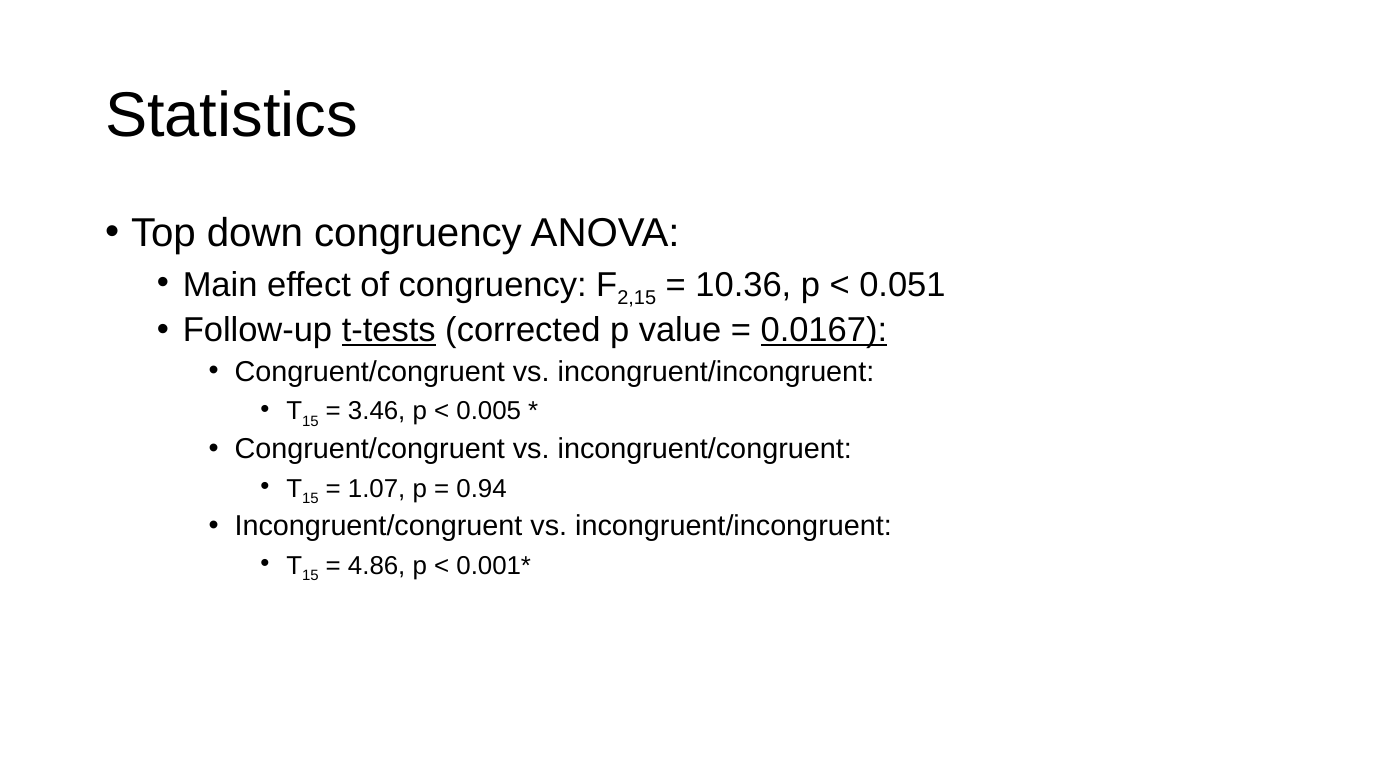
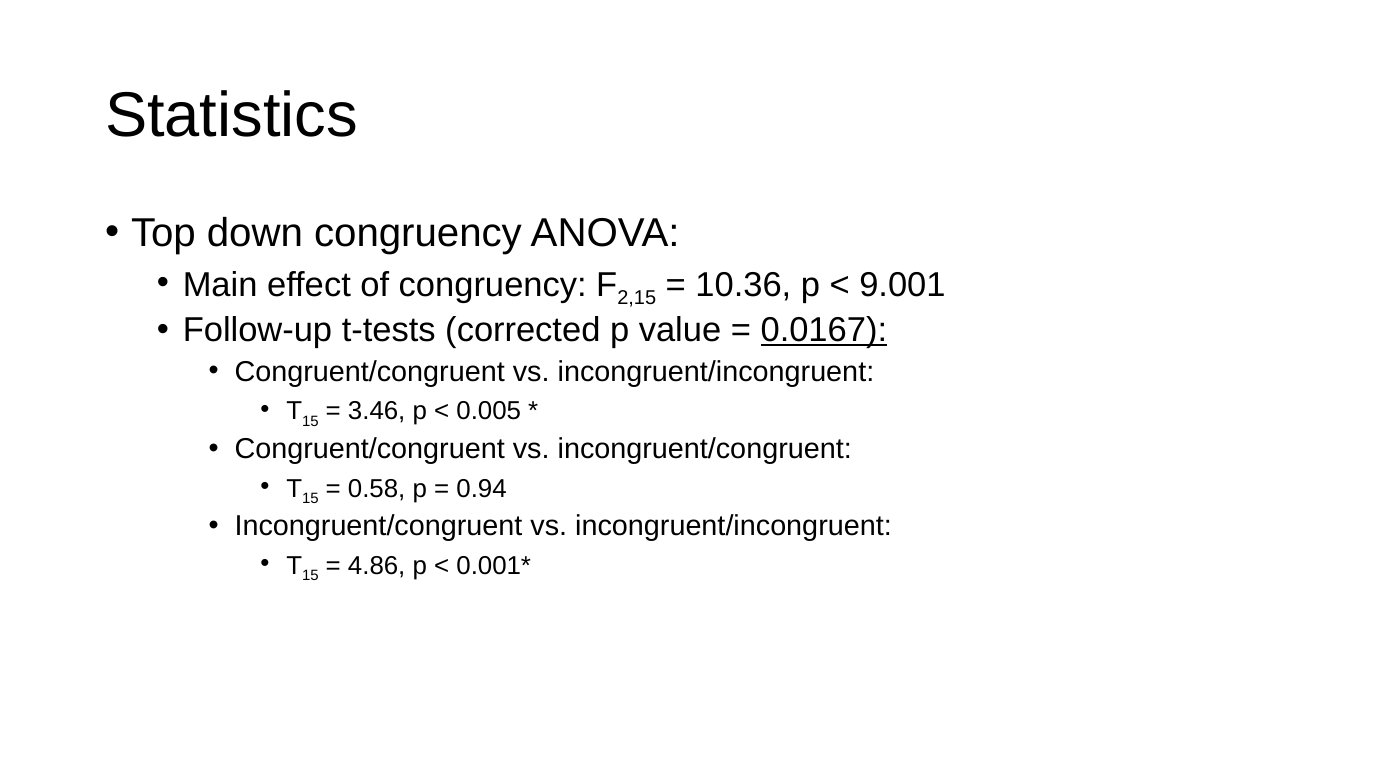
0.051: 0.051 -> 9.001 (902, 285)
t-tests underline: present -> none (389, 330)
1.07: 1.07 -> 0.58 (377, 489)
